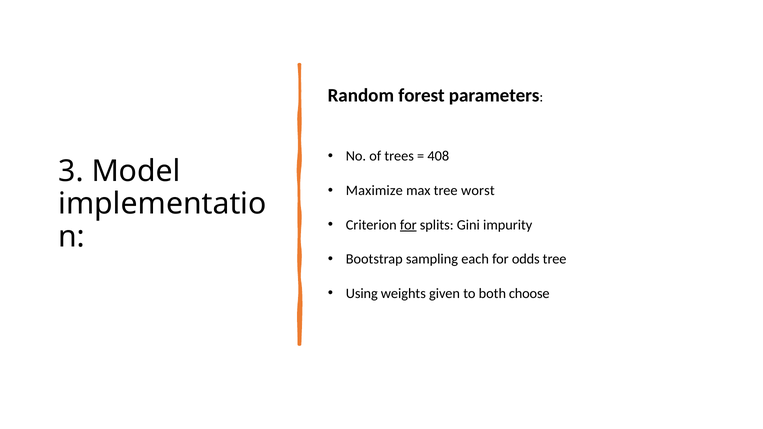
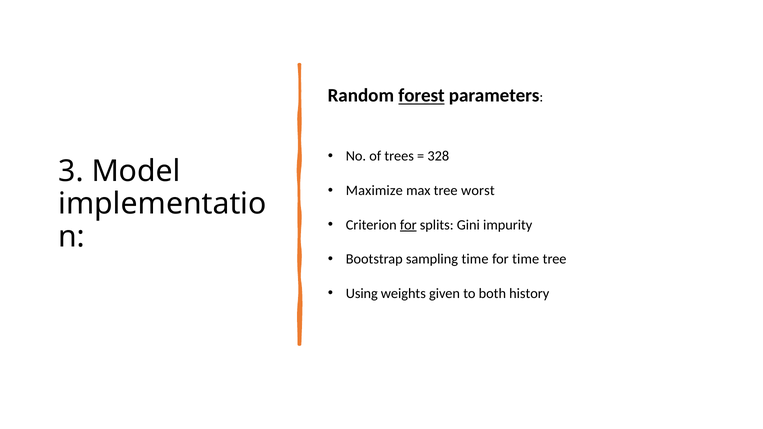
forest underline: none -> present (422, 96)
408: 408 -> 328 (438, 156)
sampling each: each -> time (475, 259)
for odds: odds -> time (526, 259)
choose: choose -> history (529, 294)
